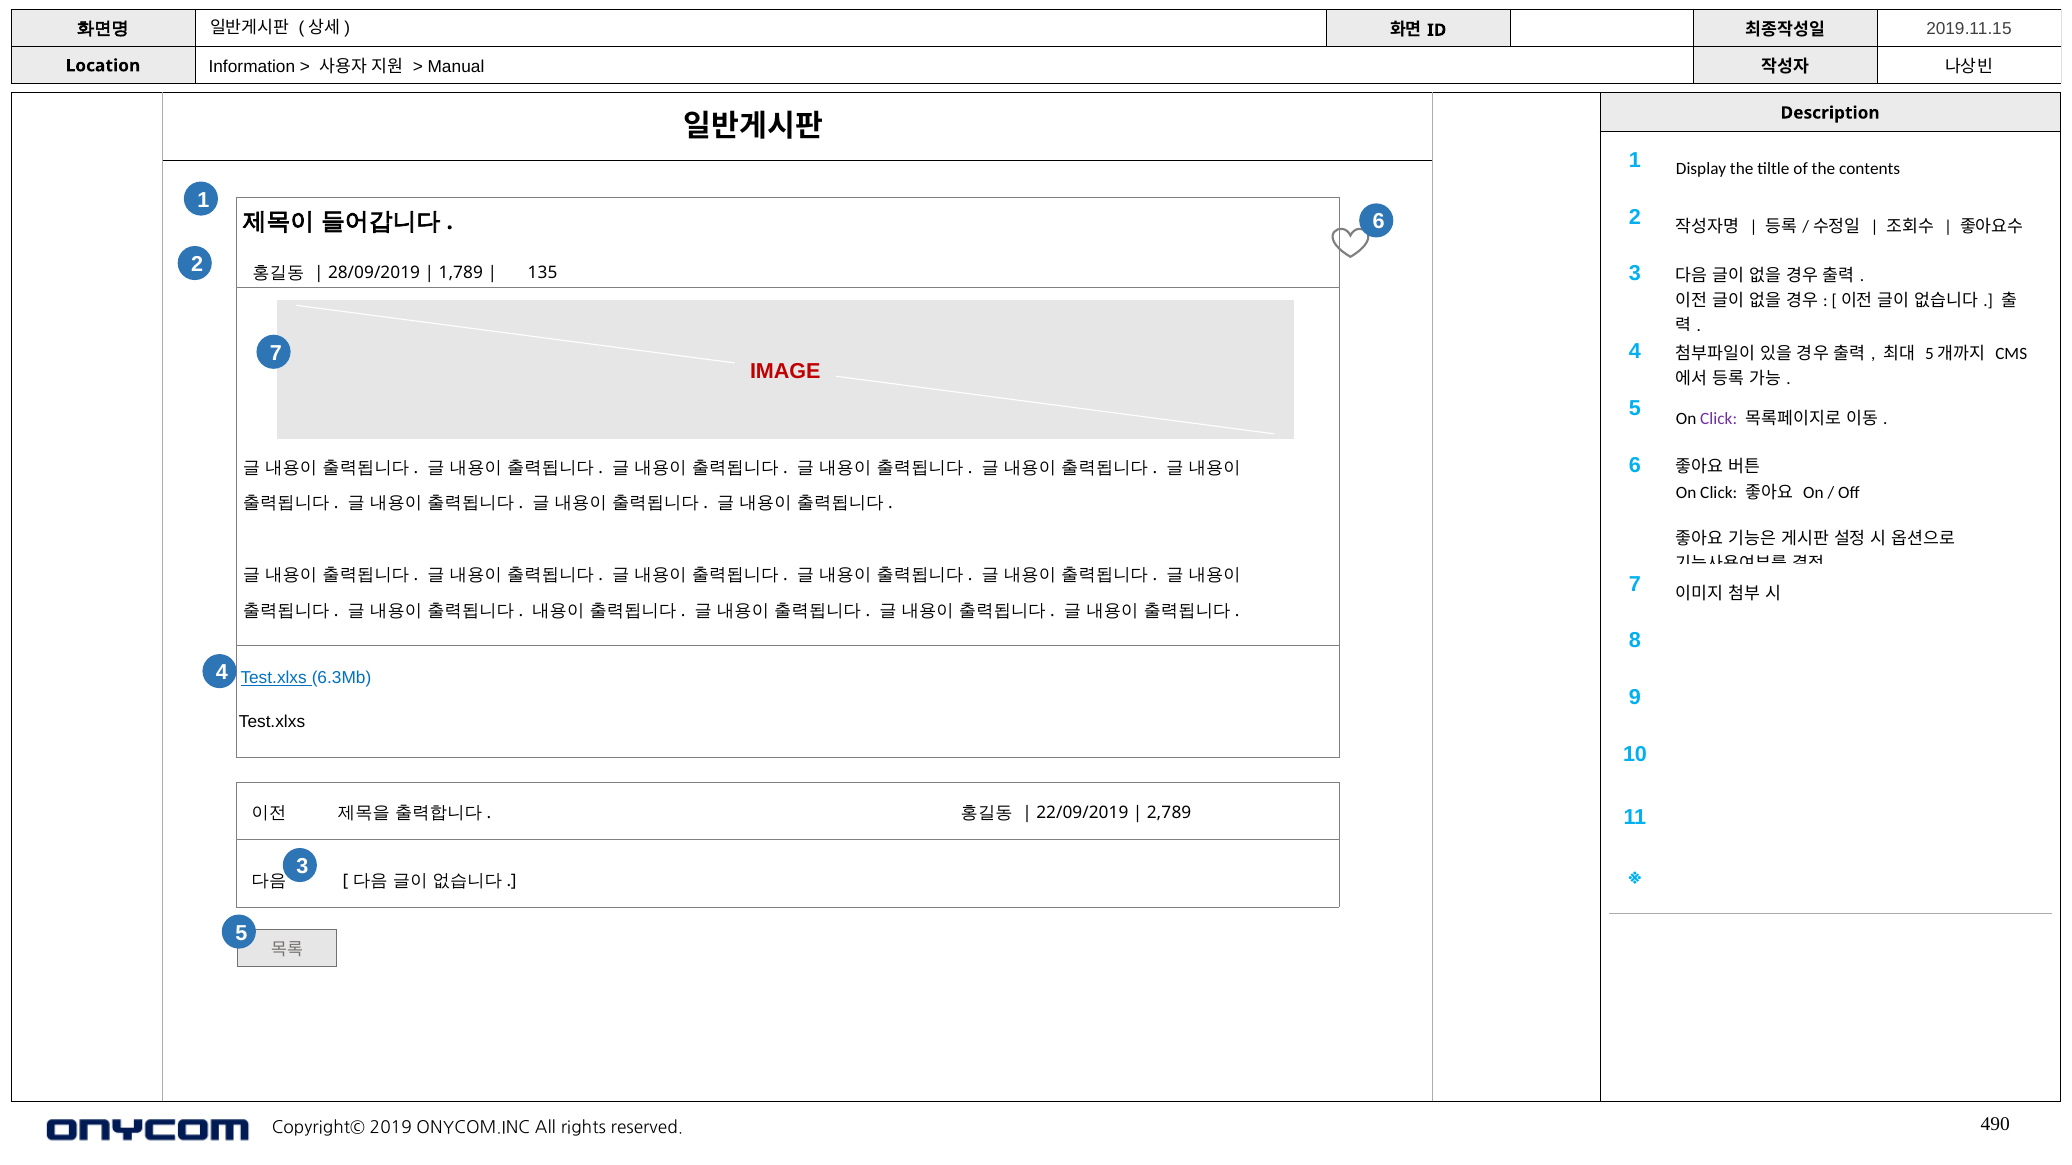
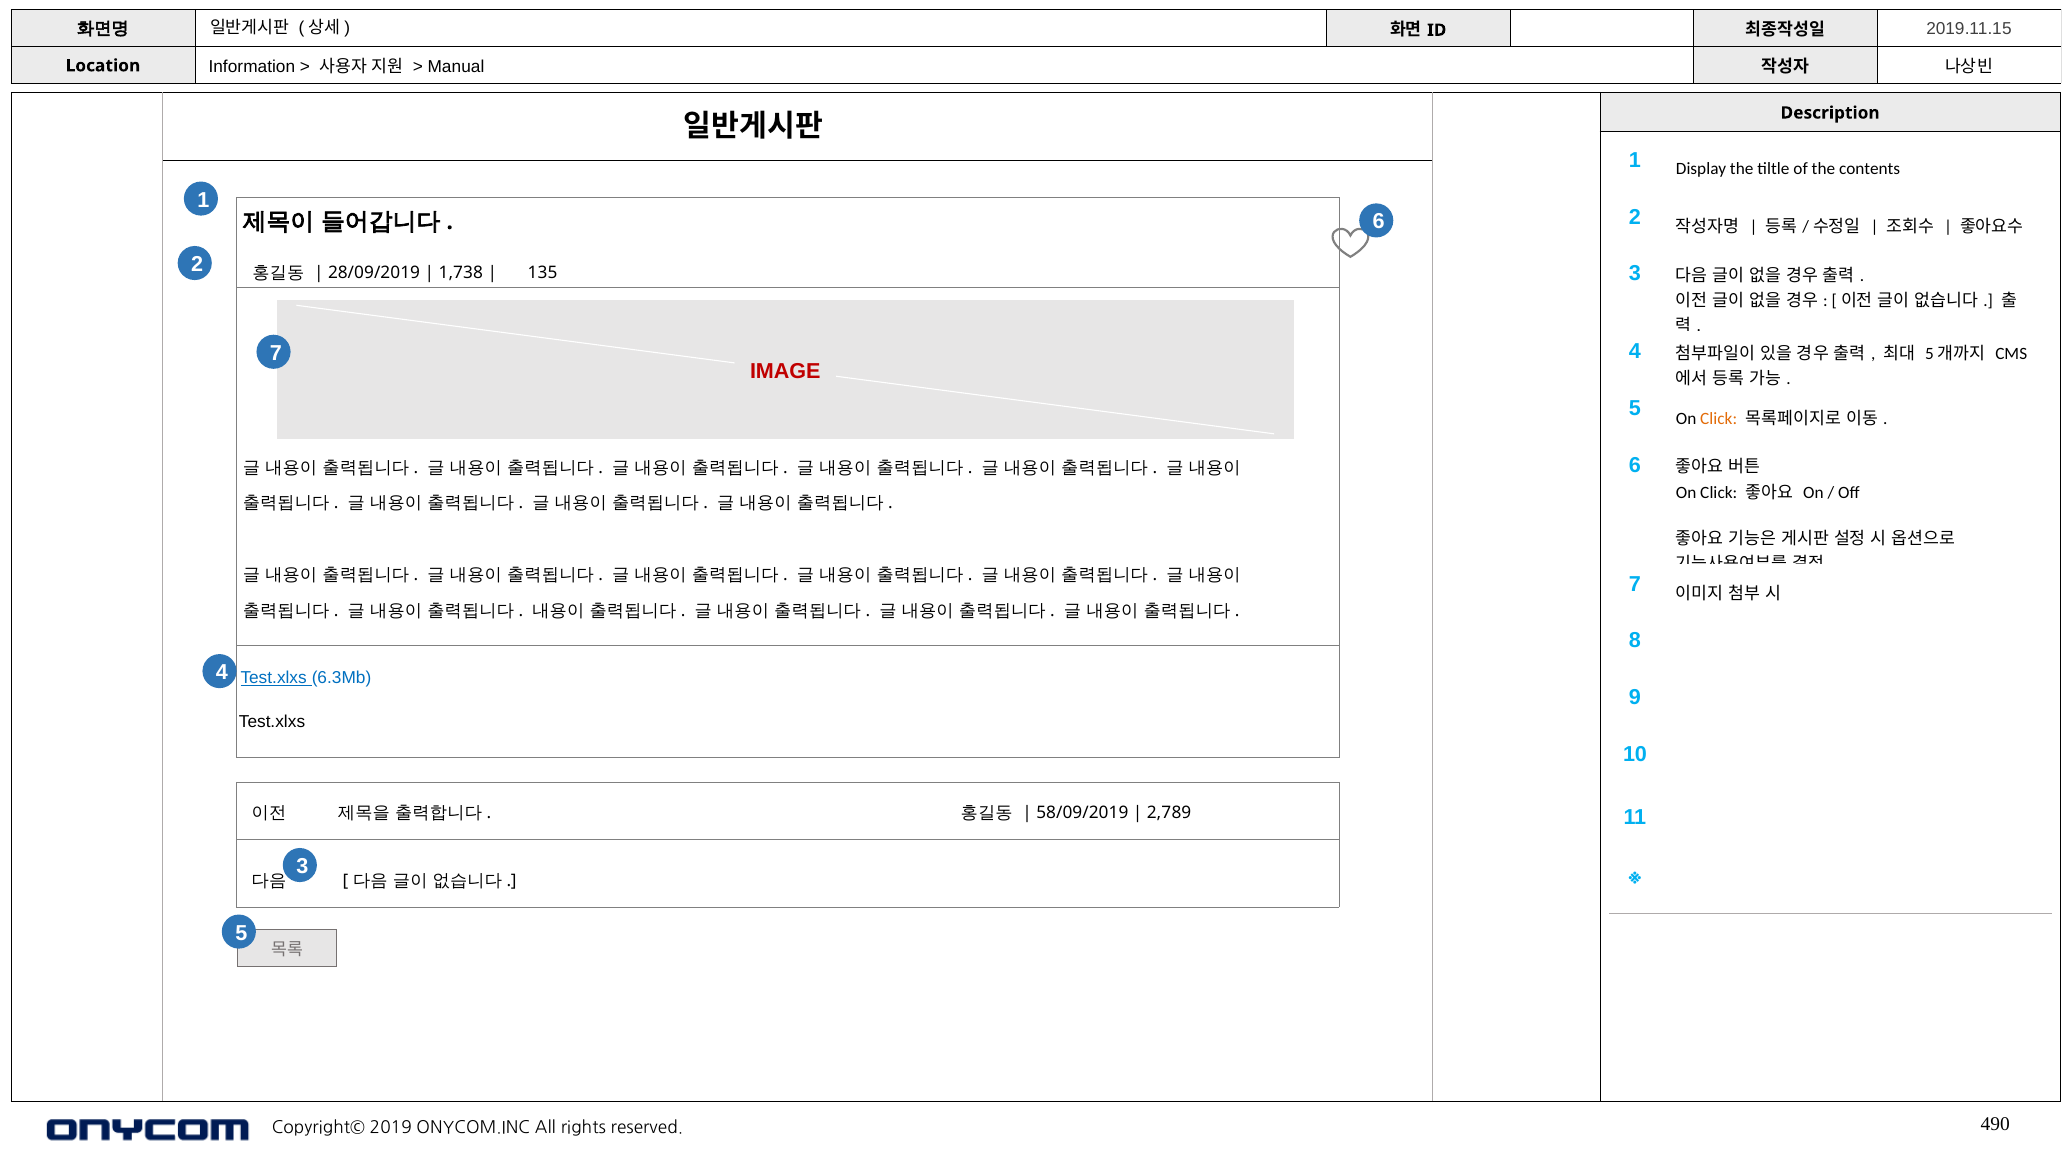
1,789: 1,789 -> 1,738 (461, 273)
Click colour: purple -> orange (1719, 419)
22/09/2019: 22/09/2019 -> 58/09/2019 (1082, 813)
